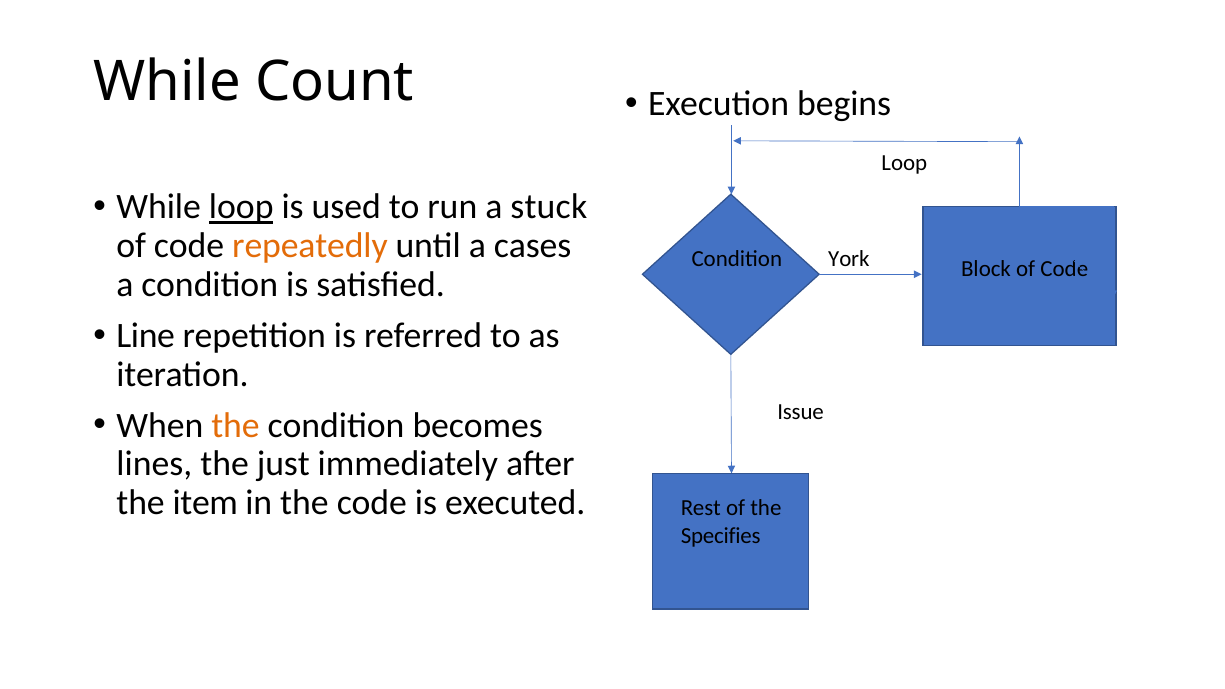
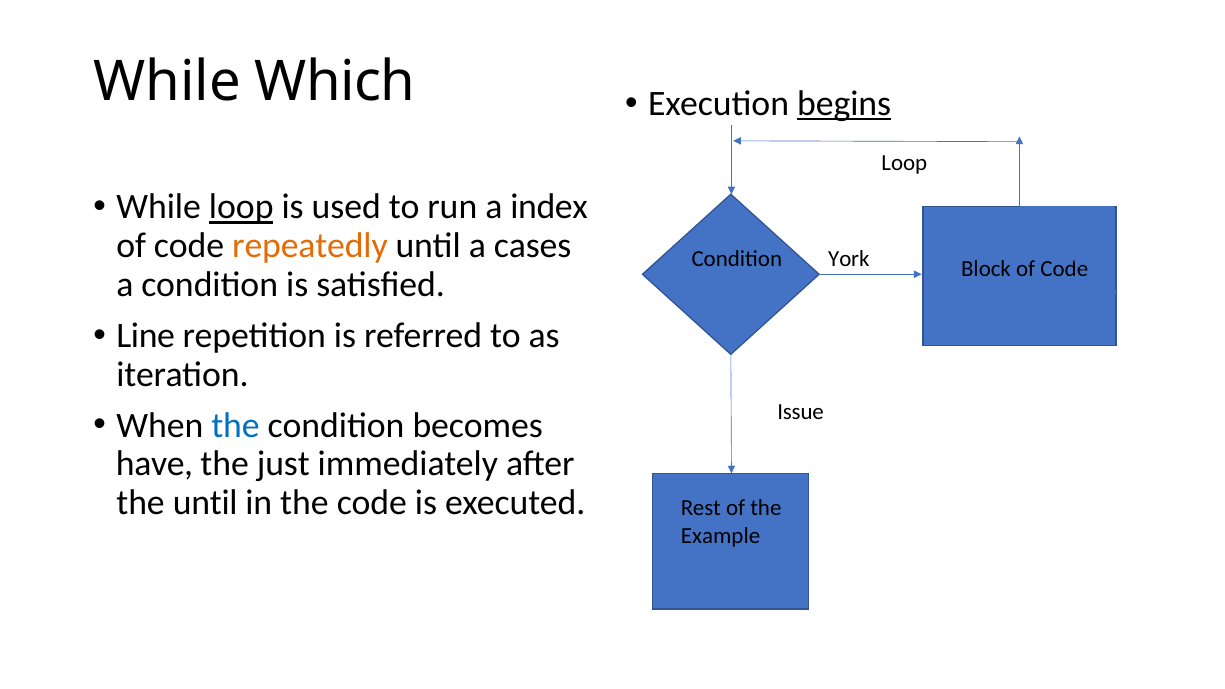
Count: Count -> Which (335, 82)
begins underline: none -> present (844, 104)
stuck: stuck -> index (549, 207)
the colour: orange -> blue (236, 426)
lines: lines -> have (155, 464)
the item: item -> until (205, 503)
Specifies: Specifies -> Example (721, 536)
